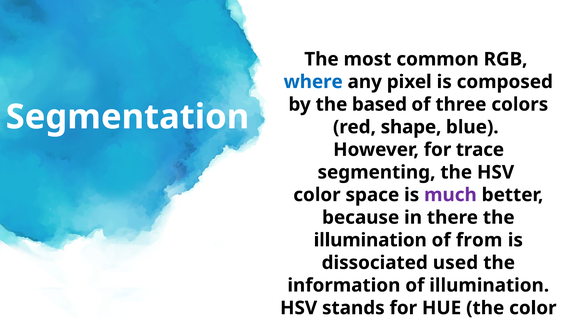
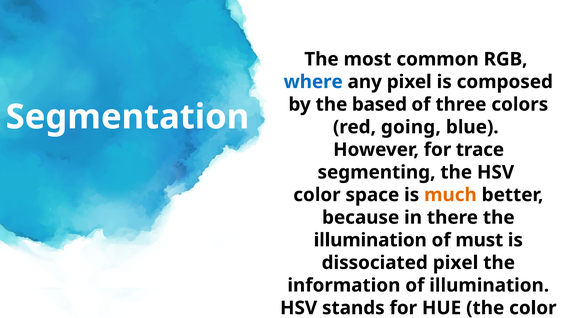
shape: shape -> going (411, 127)
much colour: purple -> orange (450, 195)
from: from -> must (479, 240)
dissociated used: used -> pixel (456, 263)
